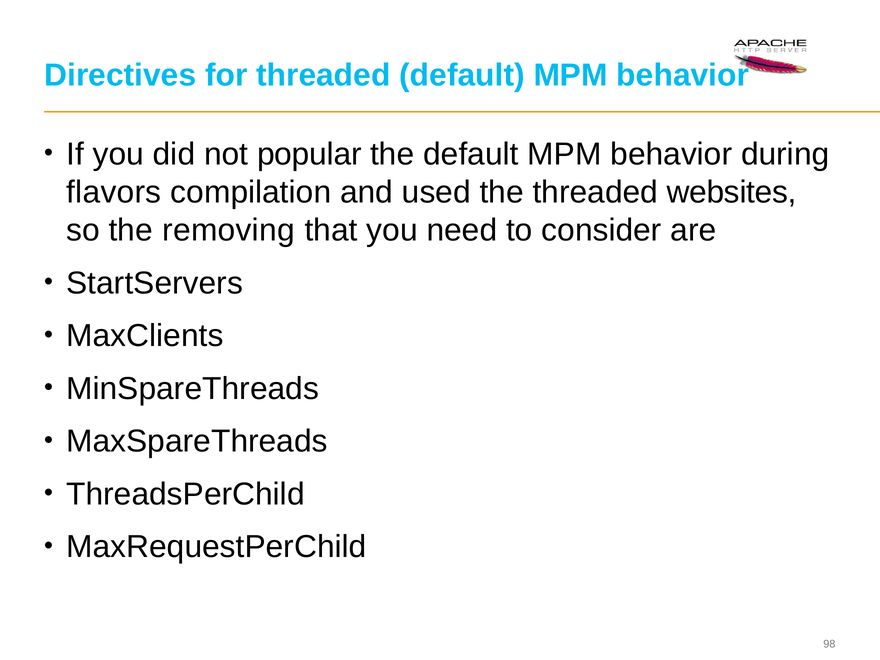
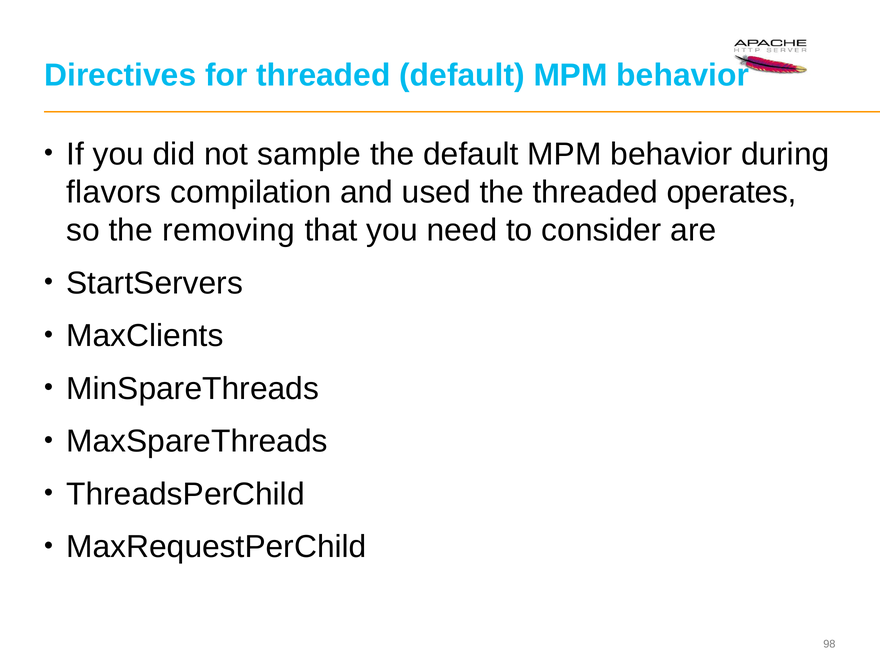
popular: popular -> sample (309, 154)
websites: websites -> operates (732, 192)
